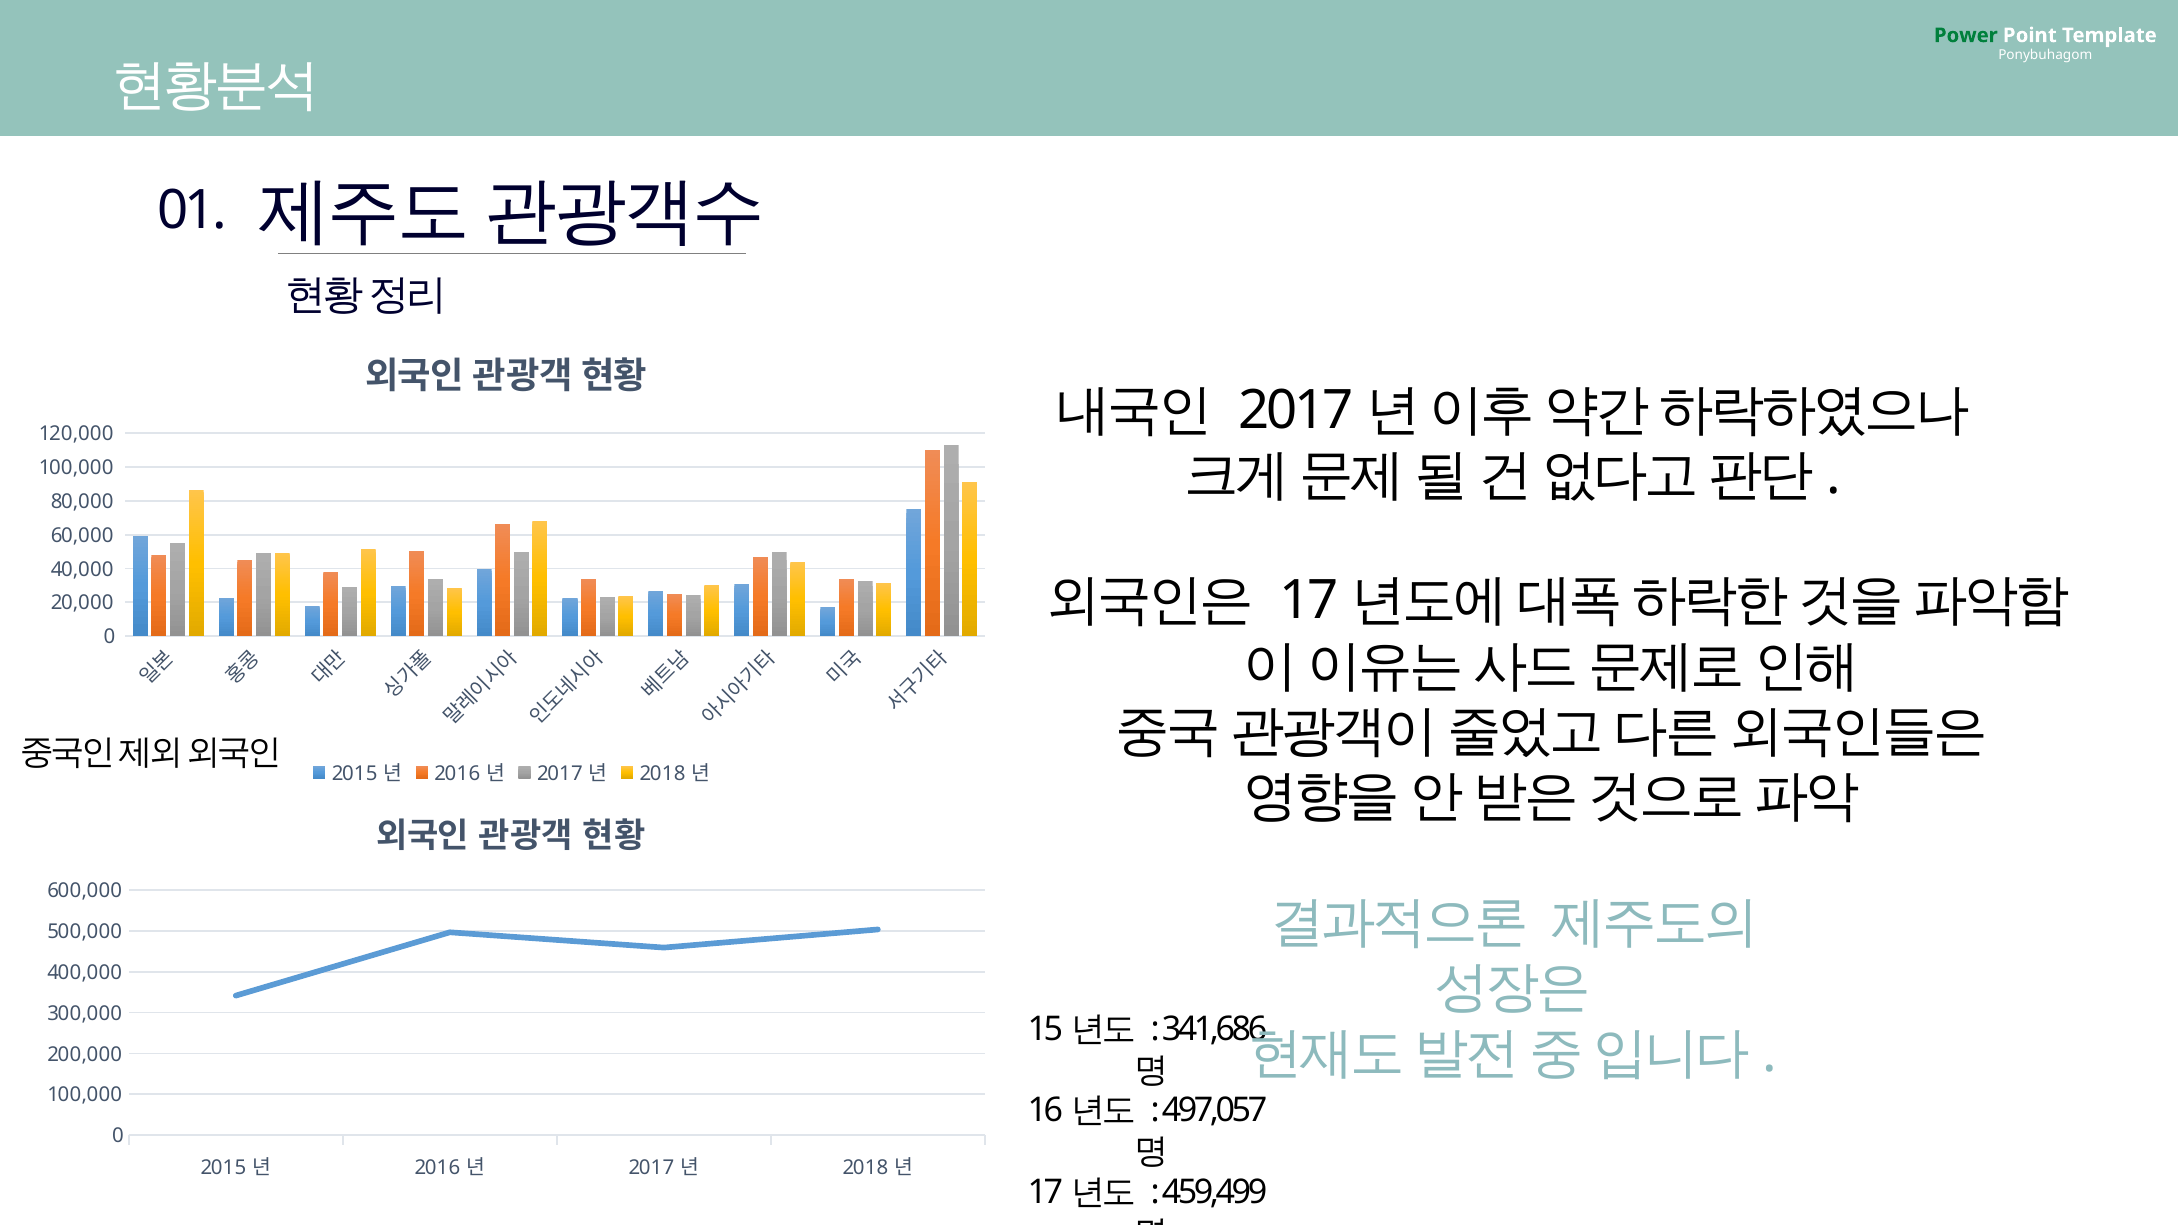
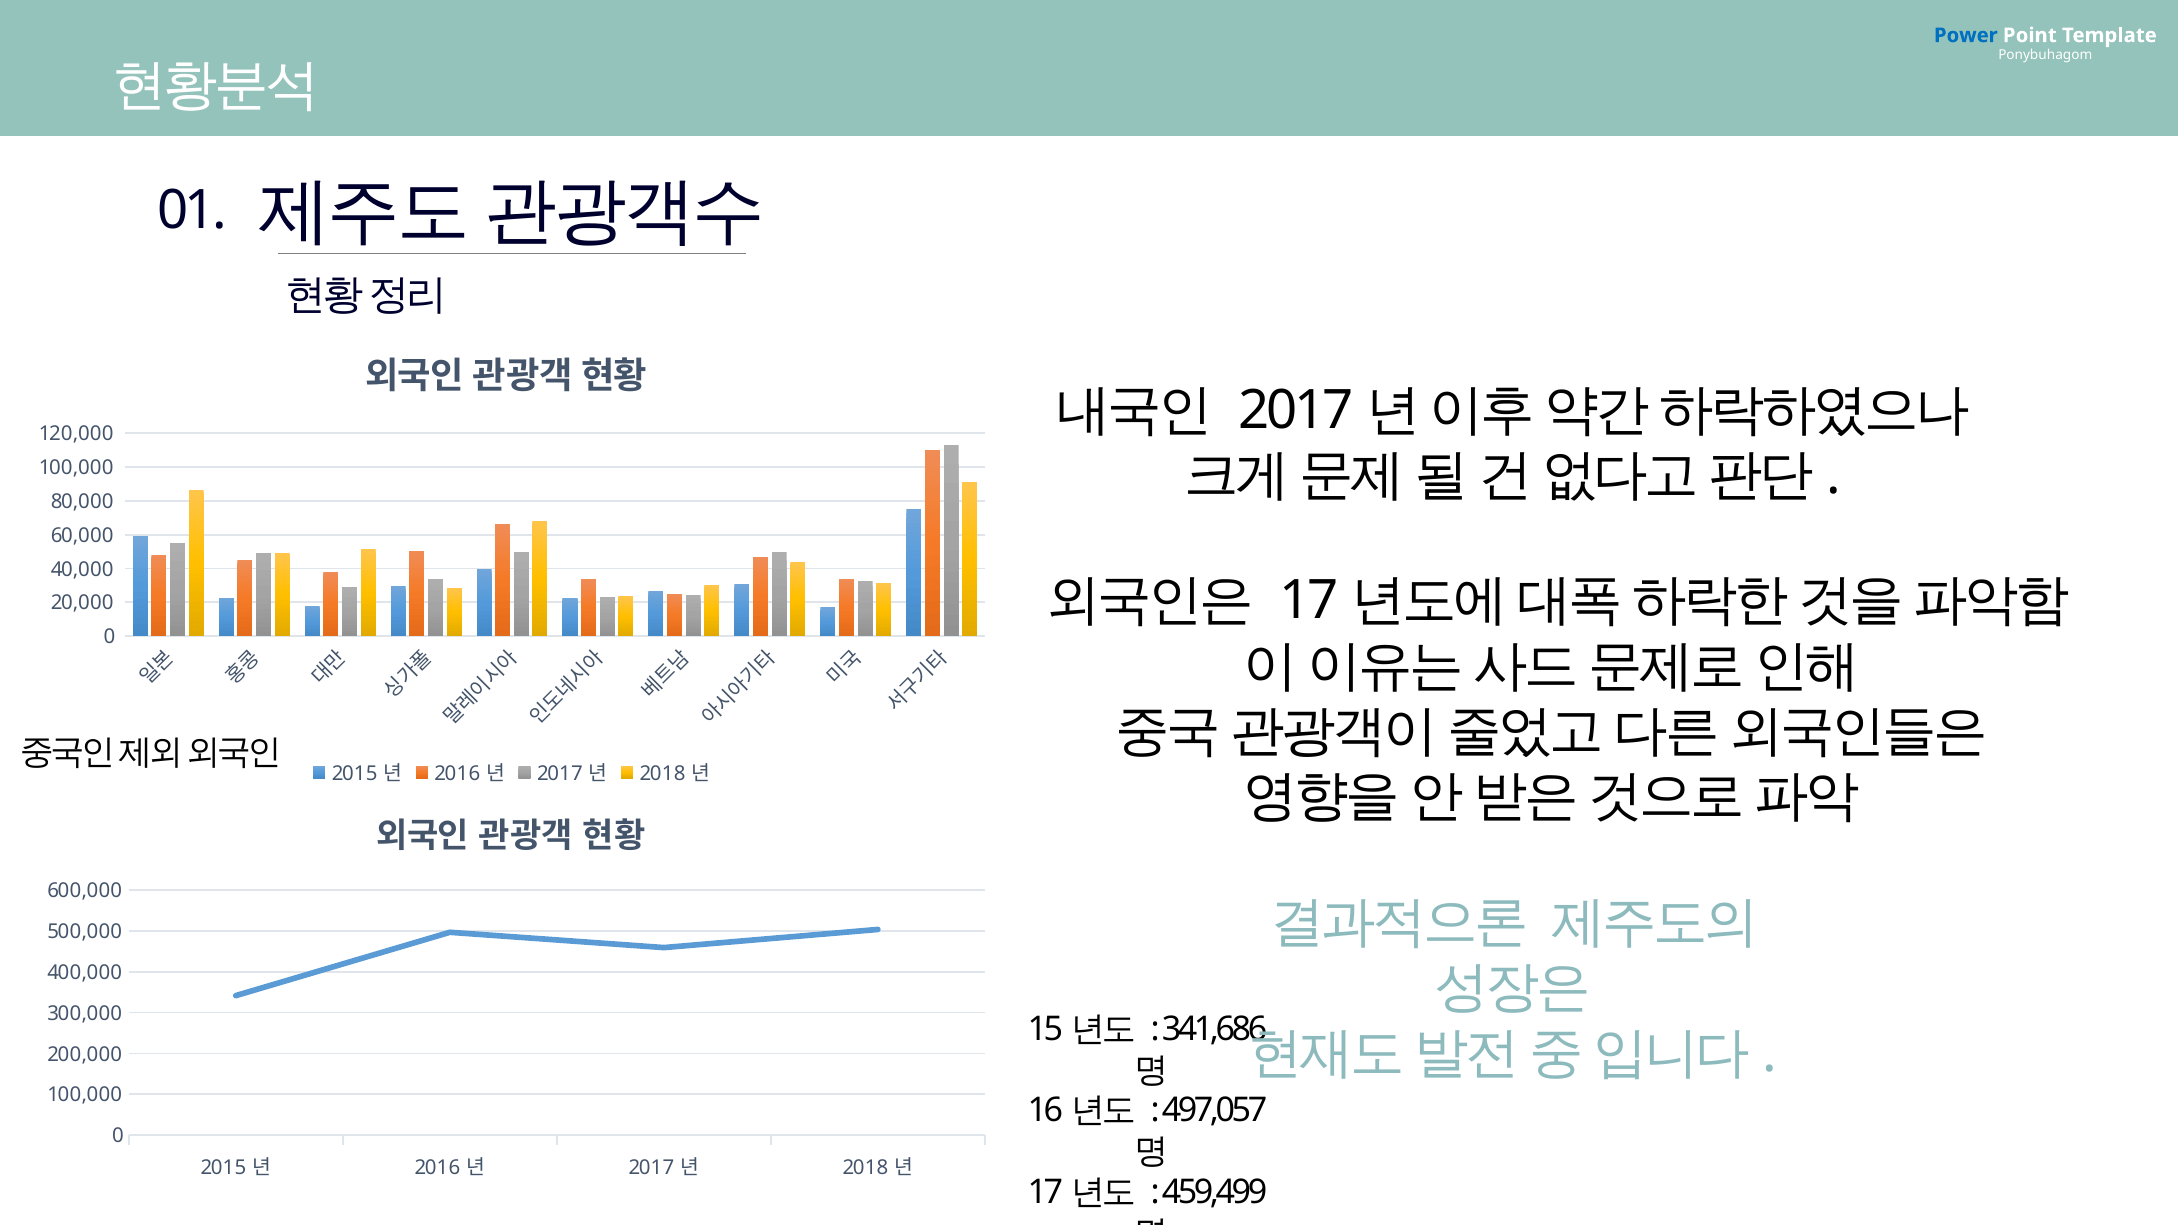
Power colour: green -> blue (1966, 35)
